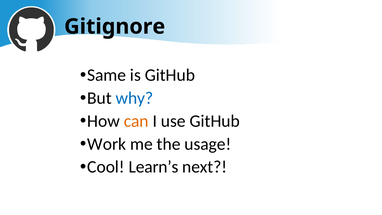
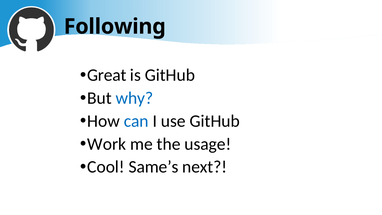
Gitignore: Gitignore -> Following (115, 27)
Same: Same -> Great (107, 75)
can colour: orange -> blue (136, 121)
Learn’s: Learn’s -> Same’s (154, 167)
